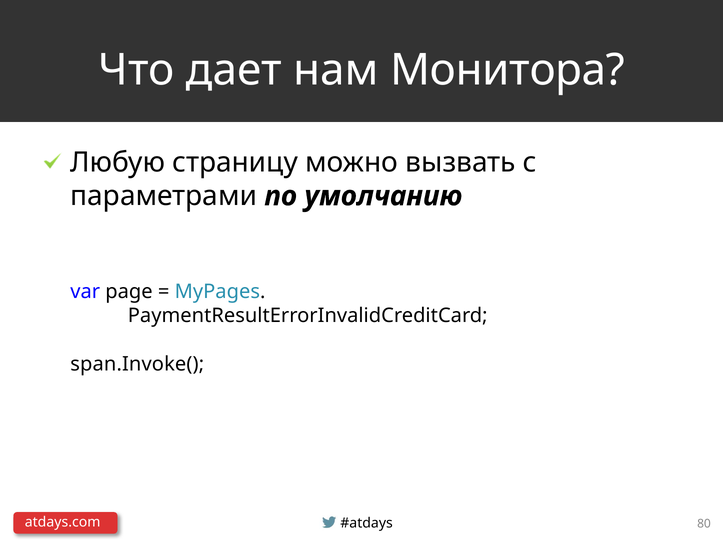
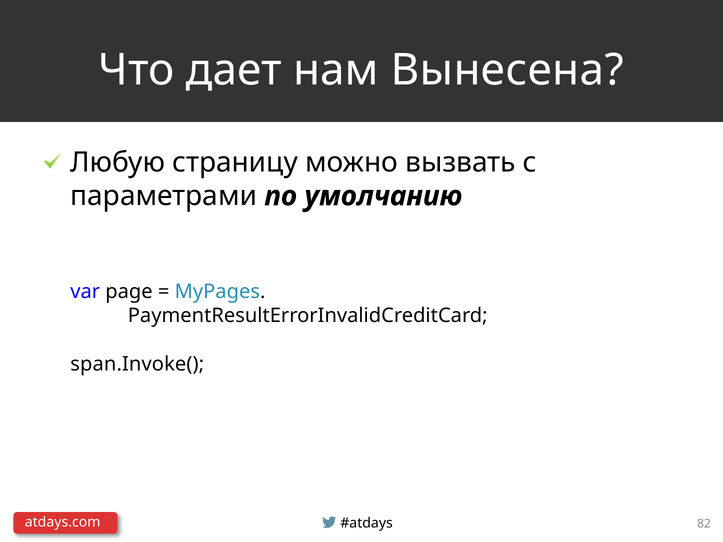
Монитора: Монитора -> Вынесена (507, 70)
80: 80 -> 82 (704, 524)
